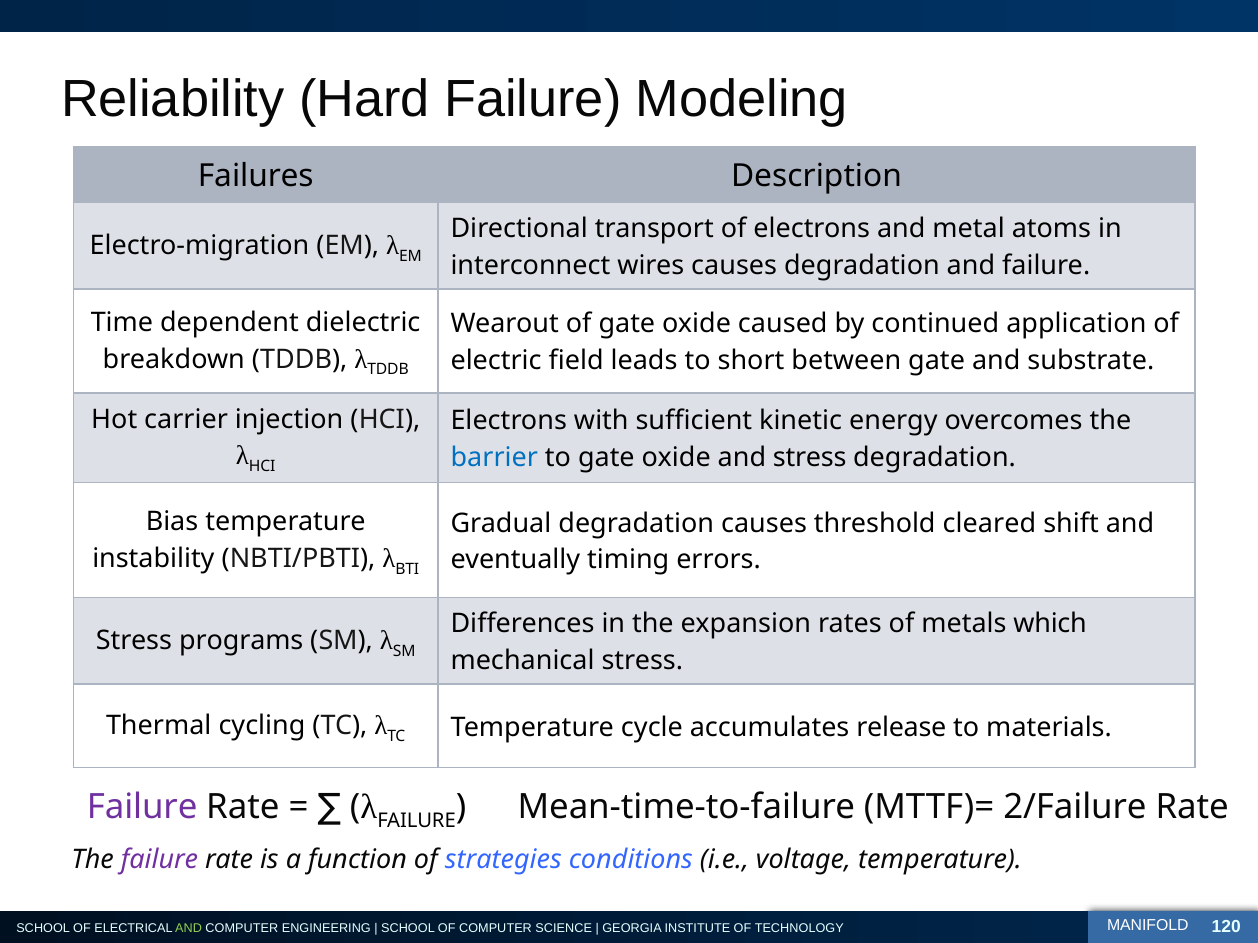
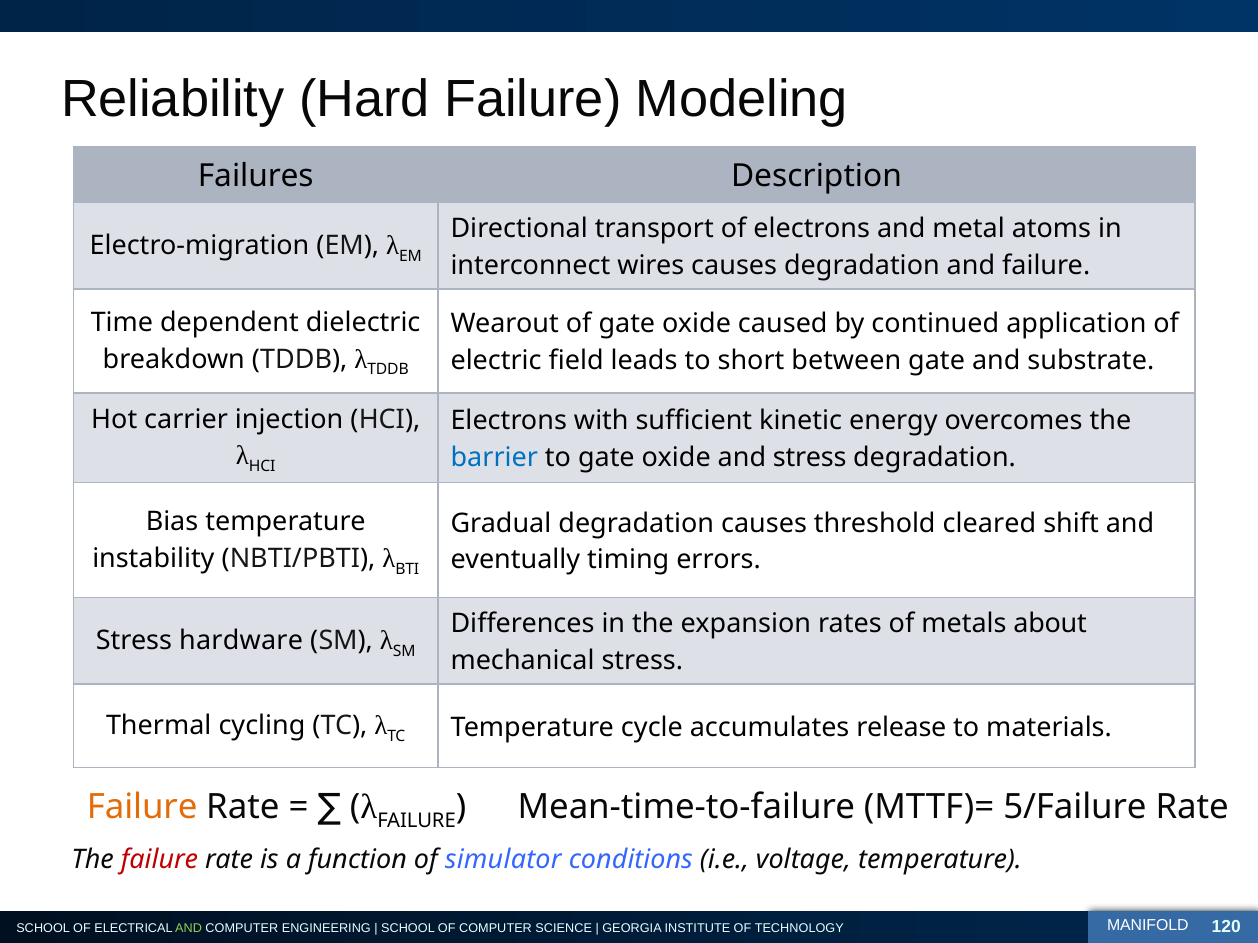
which: which -> about (1050, 624)
programs: programs -> hardware (241, 641)
2/Failure: 2/Failure -> 5/Failure (1075, 808)
Failure colour: purple -> orange (142, 808)
failure colour: purple -> red (160, 860)
strategies: strategies -> simulator (503, 860)
